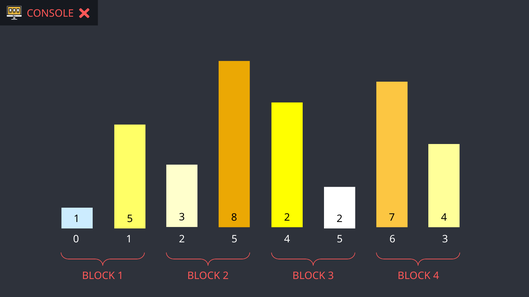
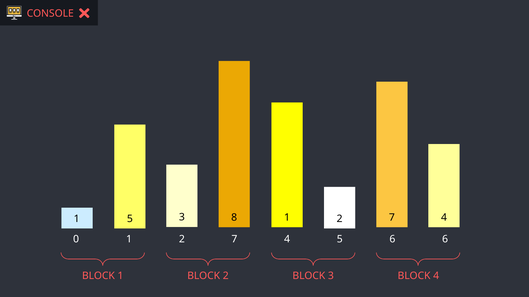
5 2: 2 -> 1 (287, 218)
2 5: 5 -> 7 (234, 240)
6 3: 3 -> 6 (445, 240)
